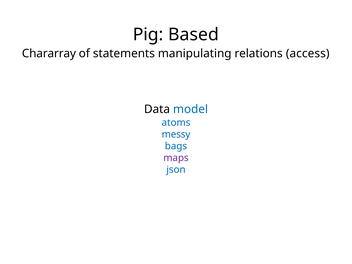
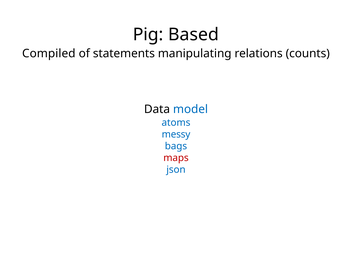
Chararray: Chararray -> Compiled (49, 53)
access: access -> counts (308, 53)
maps colour: purple -> red (176, 158)
